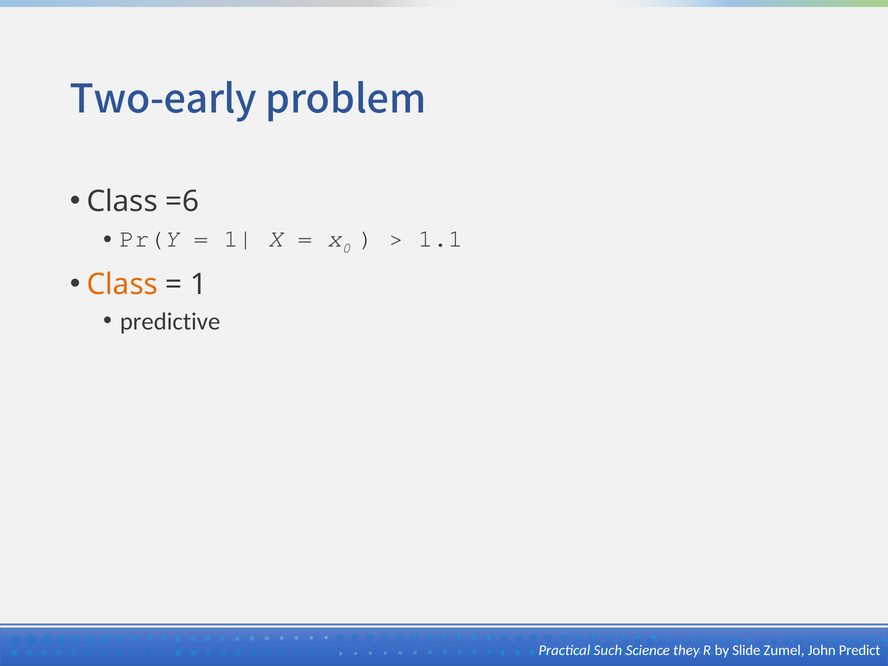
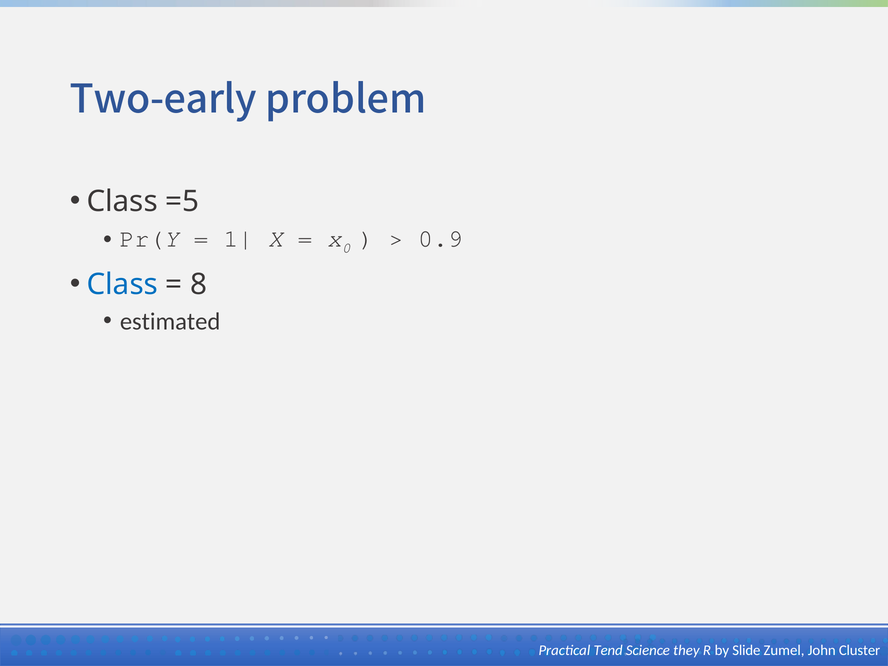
=6: =6 -> =5 (182, 202)
1.1: 1.1 -> 0.9 (441, 238)
Class colour: orange -> blue (122, 285)
1: 1 -> 8 (199, 285)
predictive: predictive -> estimated (170, 322)
Such: Such -> Tend (608, 650)
Predict: Predict -> Cluster (860, 650)
